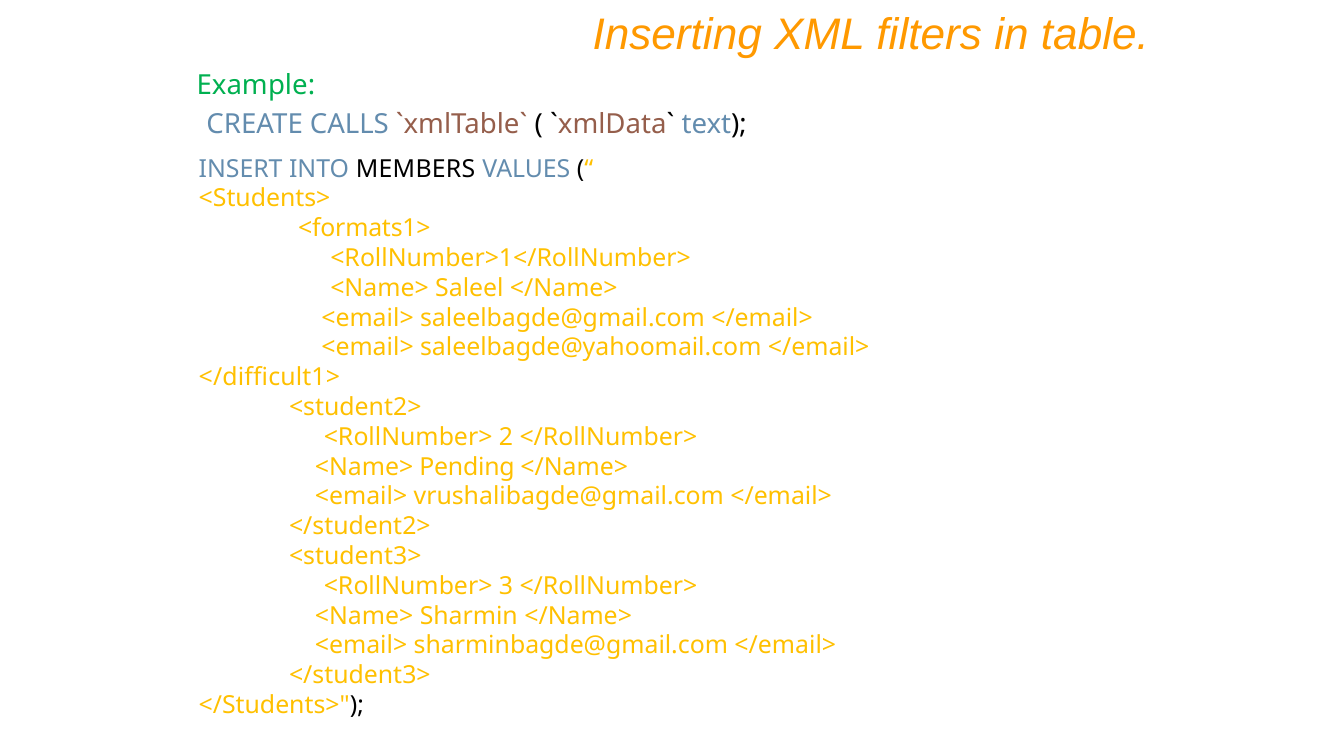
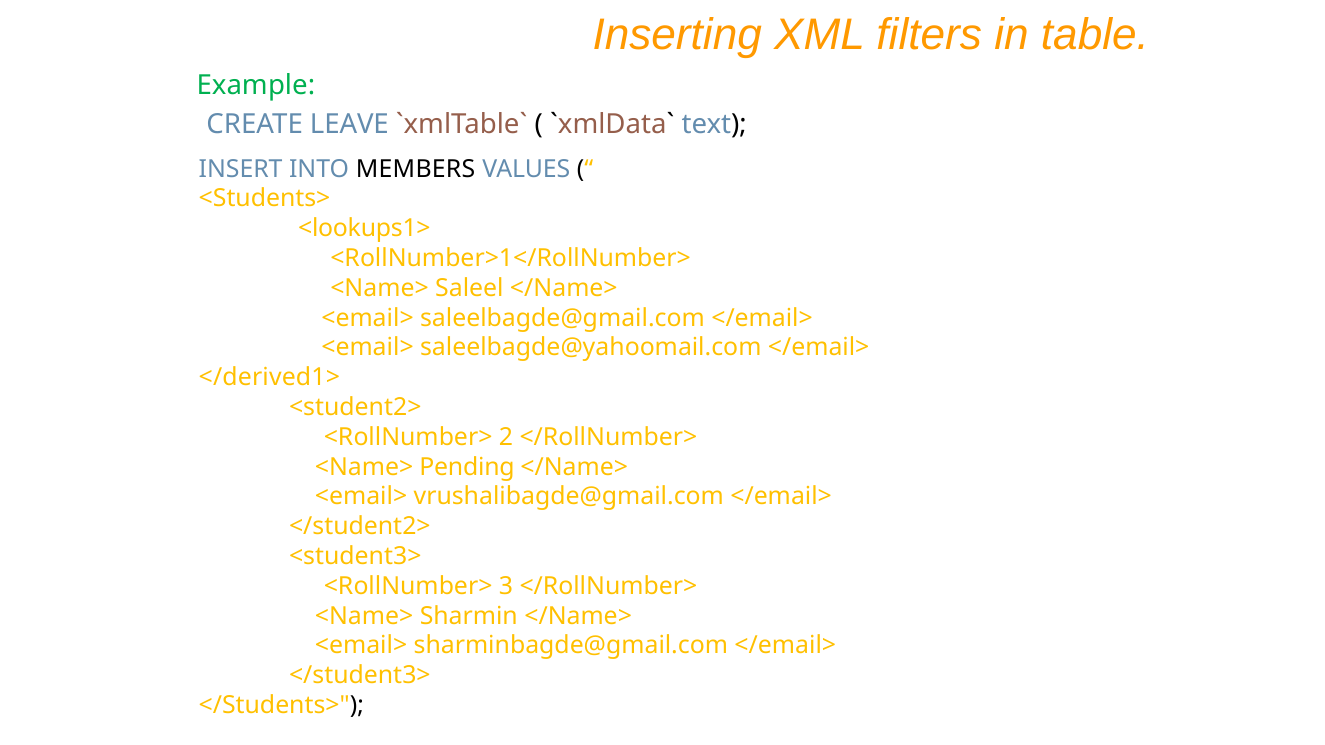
CALLS: CALLS -> LEAVE (349, 124)
<formats1>: <formats1> -> <lookups1> (364, 229)
</difficult1>: </difficult1> -> </derived1> (269, 378)
